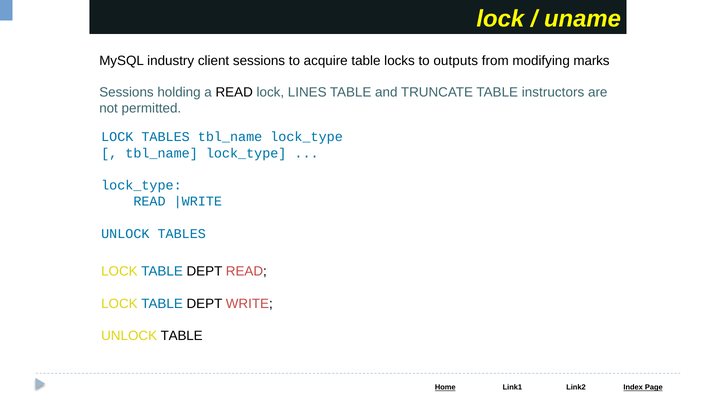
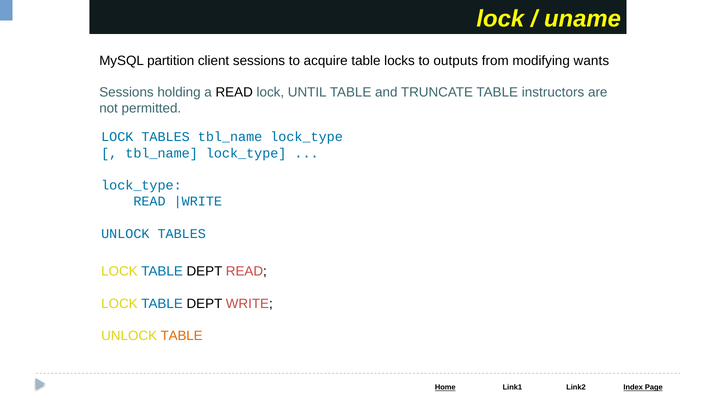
industry: industry -> partition (171, 61)
marks: marks -> wants (591, 61)
LINES: LINES -> UNTIL (307, 92)
TABLE colour: black -> orange (182, 336)
